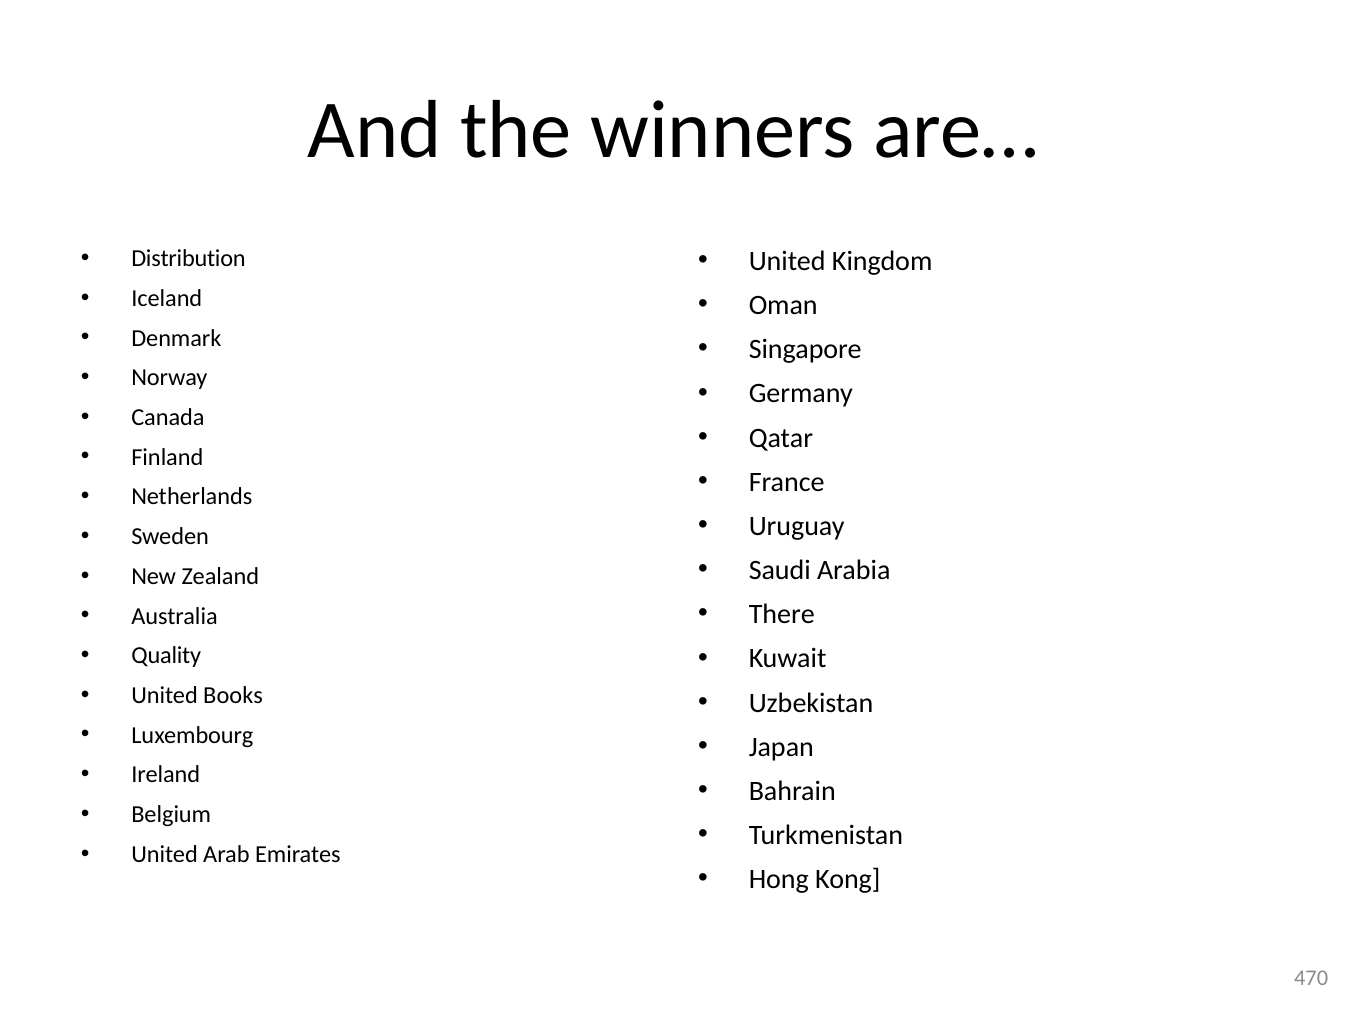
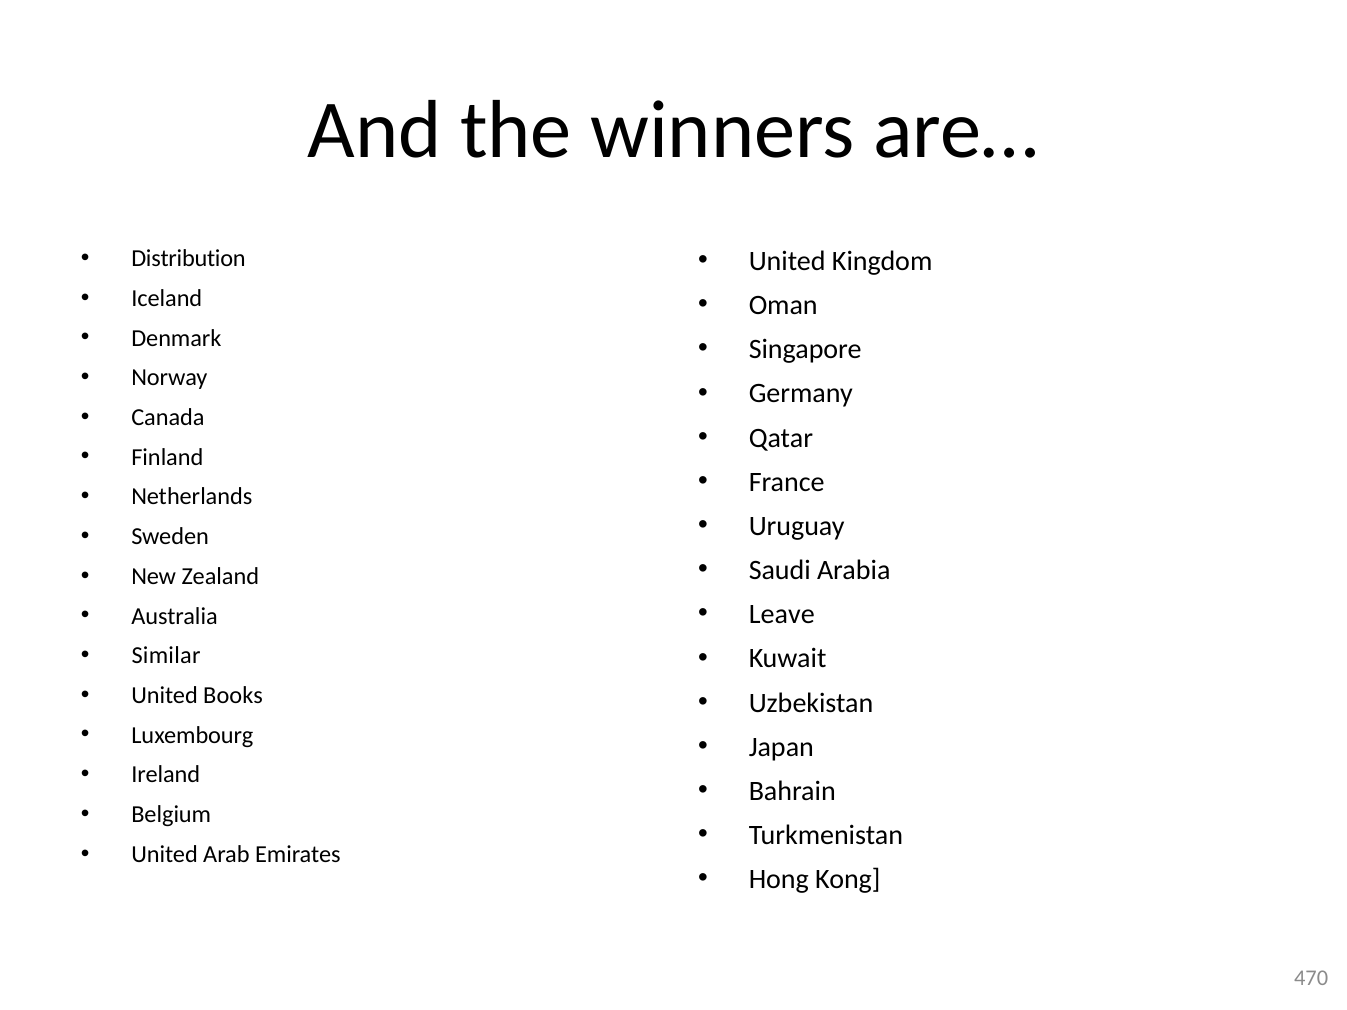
There: There -> Leave (782, 615)
Quality: Quality -> Similar (166, 656)
